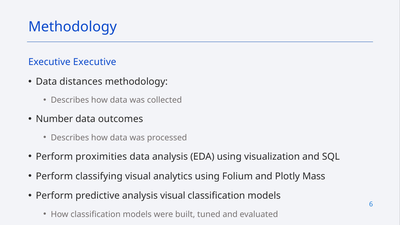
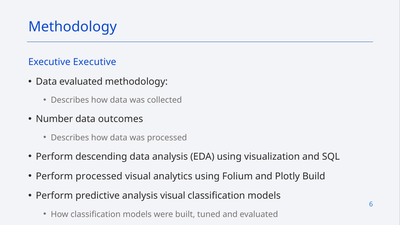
Data distances: distances -> evaluated (81, 82)
proximities: proximities -> descending (101, 157)
Perform classifying: classifying -> processed (99, 176)
Mass: Mass -> Build (314, 176)
